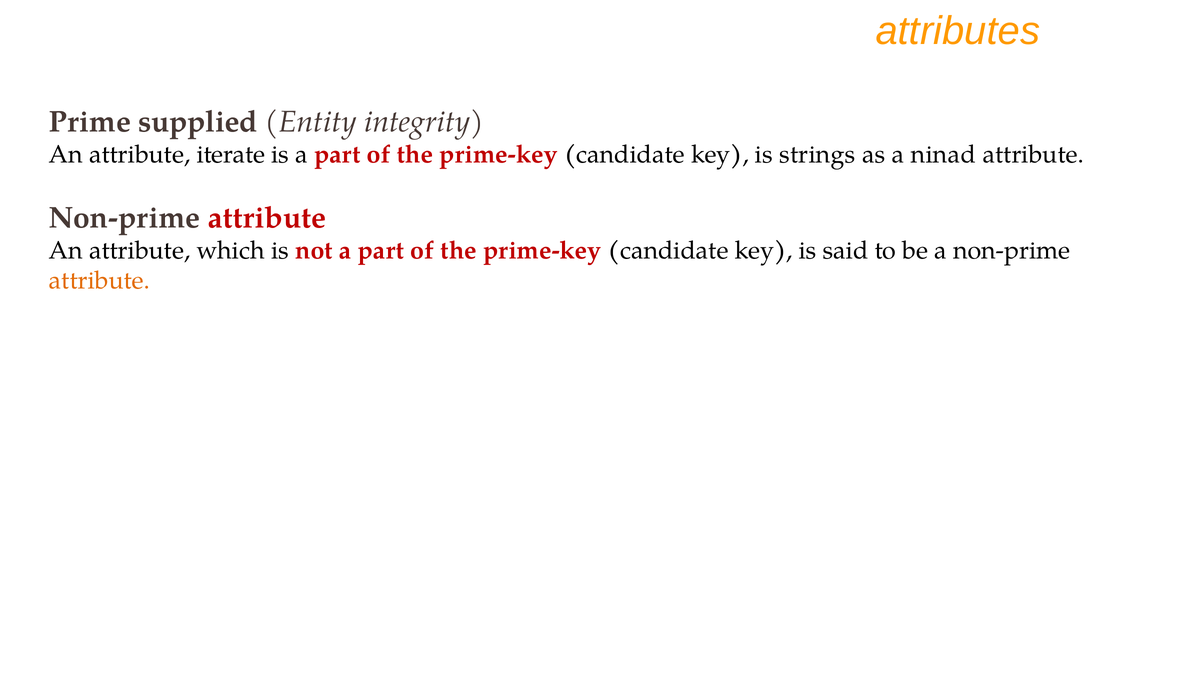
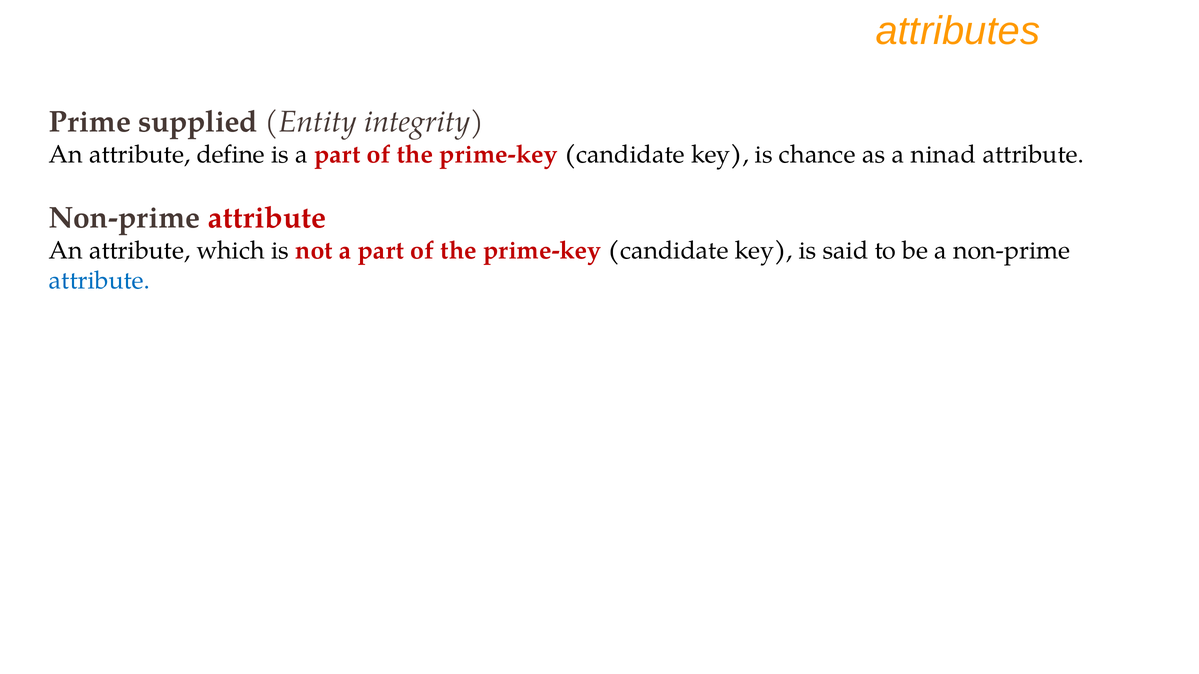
iterate: iterate -> define (231, 155)
strings: strings -> chance (817, 155)
attribute colour: orange -> blue (99, 280)
